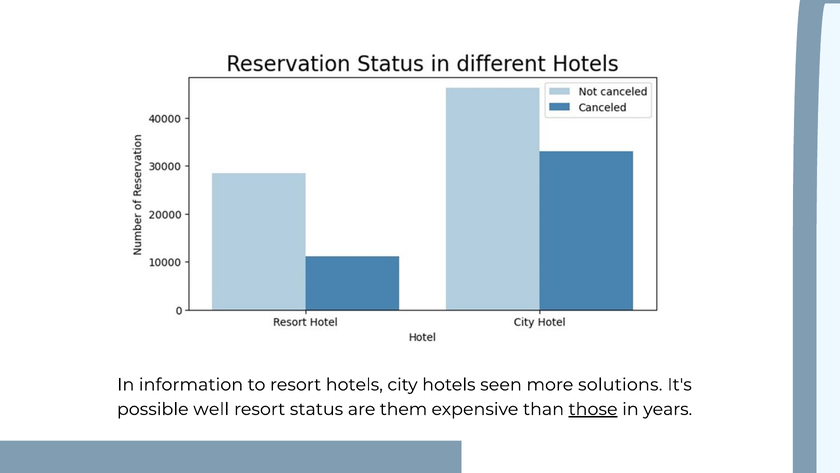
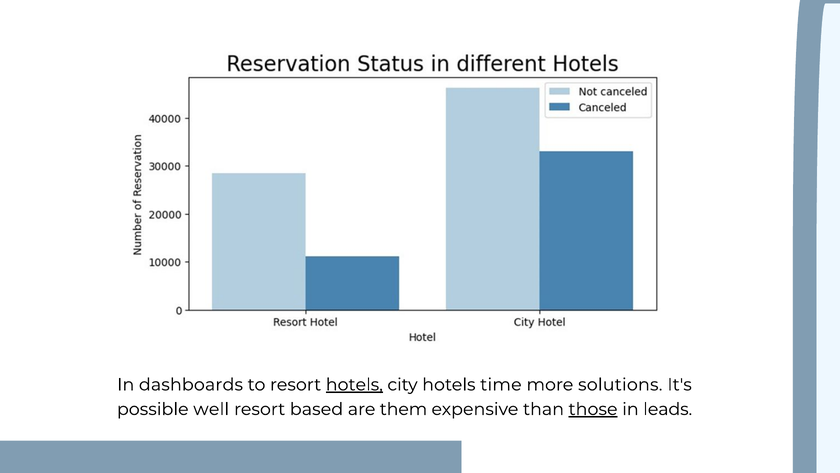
information: information -> dashboards (191, 384)
hotels underline: none -> present (354, 384)
seen: seen -> time (501, 384)
status: status -> based (316, 409)
years: years -> leads (668, 409)
